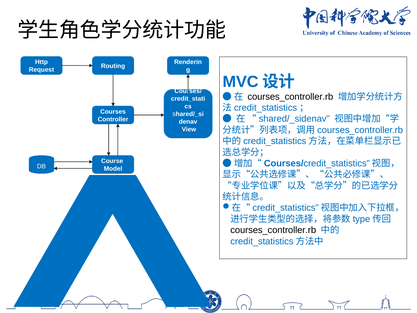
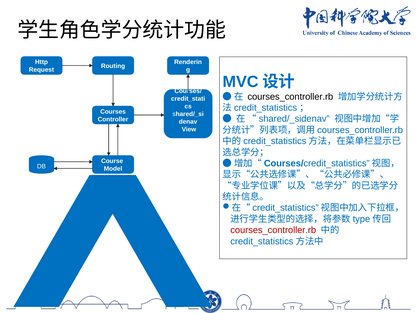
courses_controller.rb colour: black -> red (273, 230)
